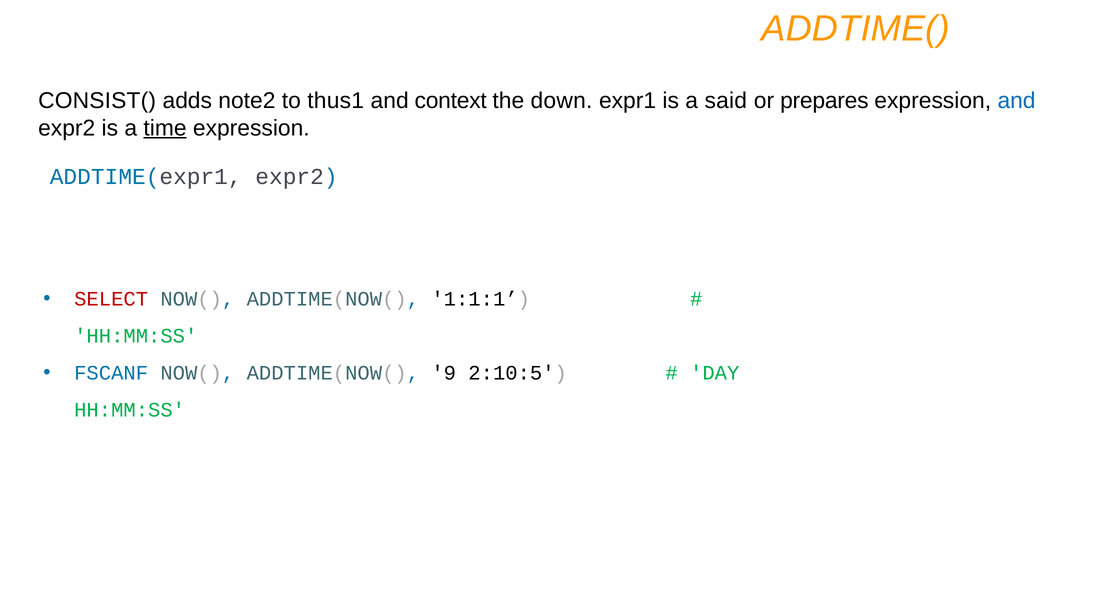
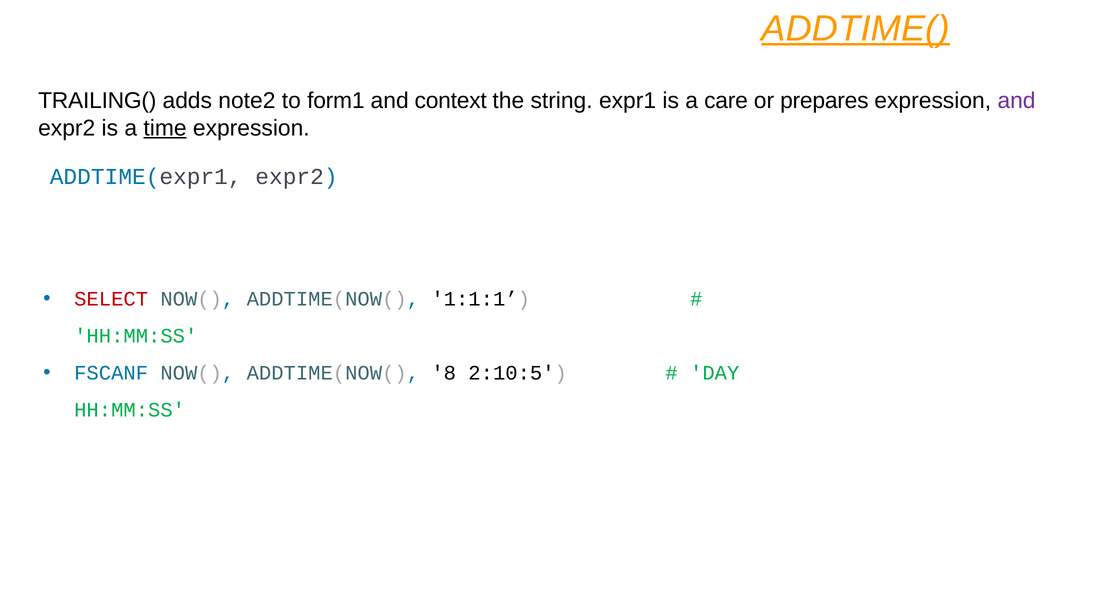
ADDTIME( underline: none -> present (856, 28)
CONSIST(: CONSIST( -> TRAILING( (97, 101)
thus1: thus1 -> form1 (336, 101)
down: down -> string (562, 101)
said: said -> care (726, 101)
and colour: blue -> purple (1017, 101)
9: 9 -> 8 (444, 373)
